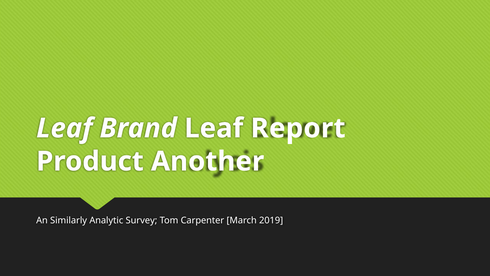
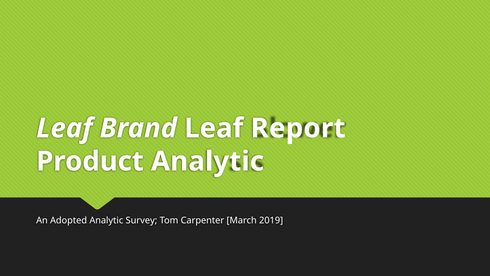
Product Another: Another -> Analytic (208, 161)
Similarly: Similarly -> Adopted (69, 220)
